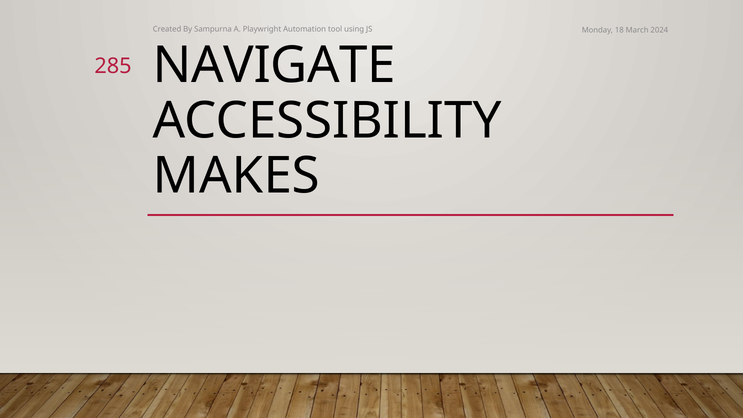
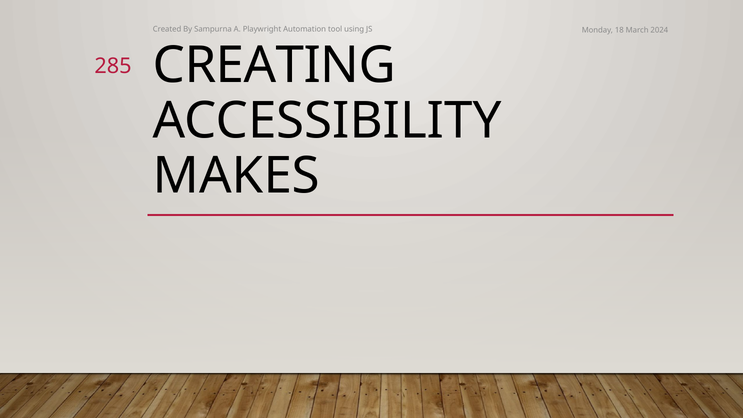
NAVIGATE: NAVIGATE -> CREATING (274, 66)
